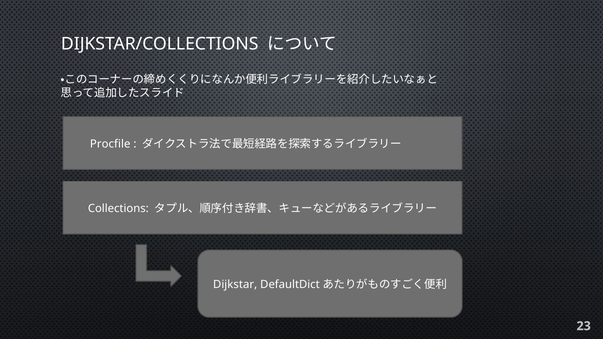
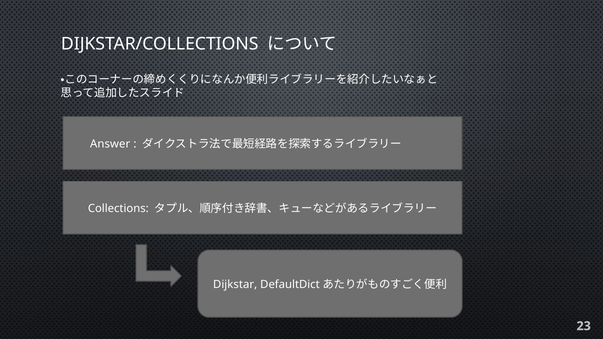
Procfile: Procfile -> Answer (110, 144)
